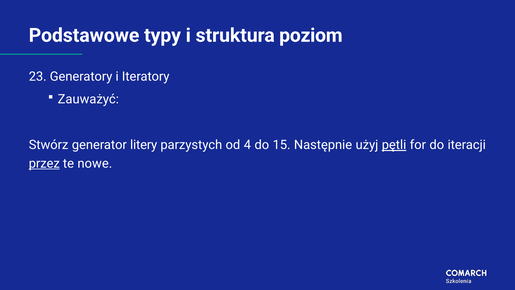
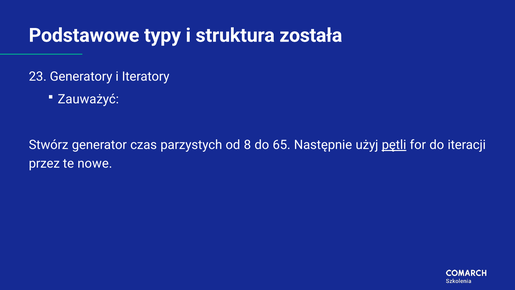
poziom: poziom -> została (311, 35)
litery: litery -> czas (144, 145)
4: 4 -> 8 (247, 145)
15: 15 -> 65 (282, 145)
przez underline: present -> none (44, 163)
